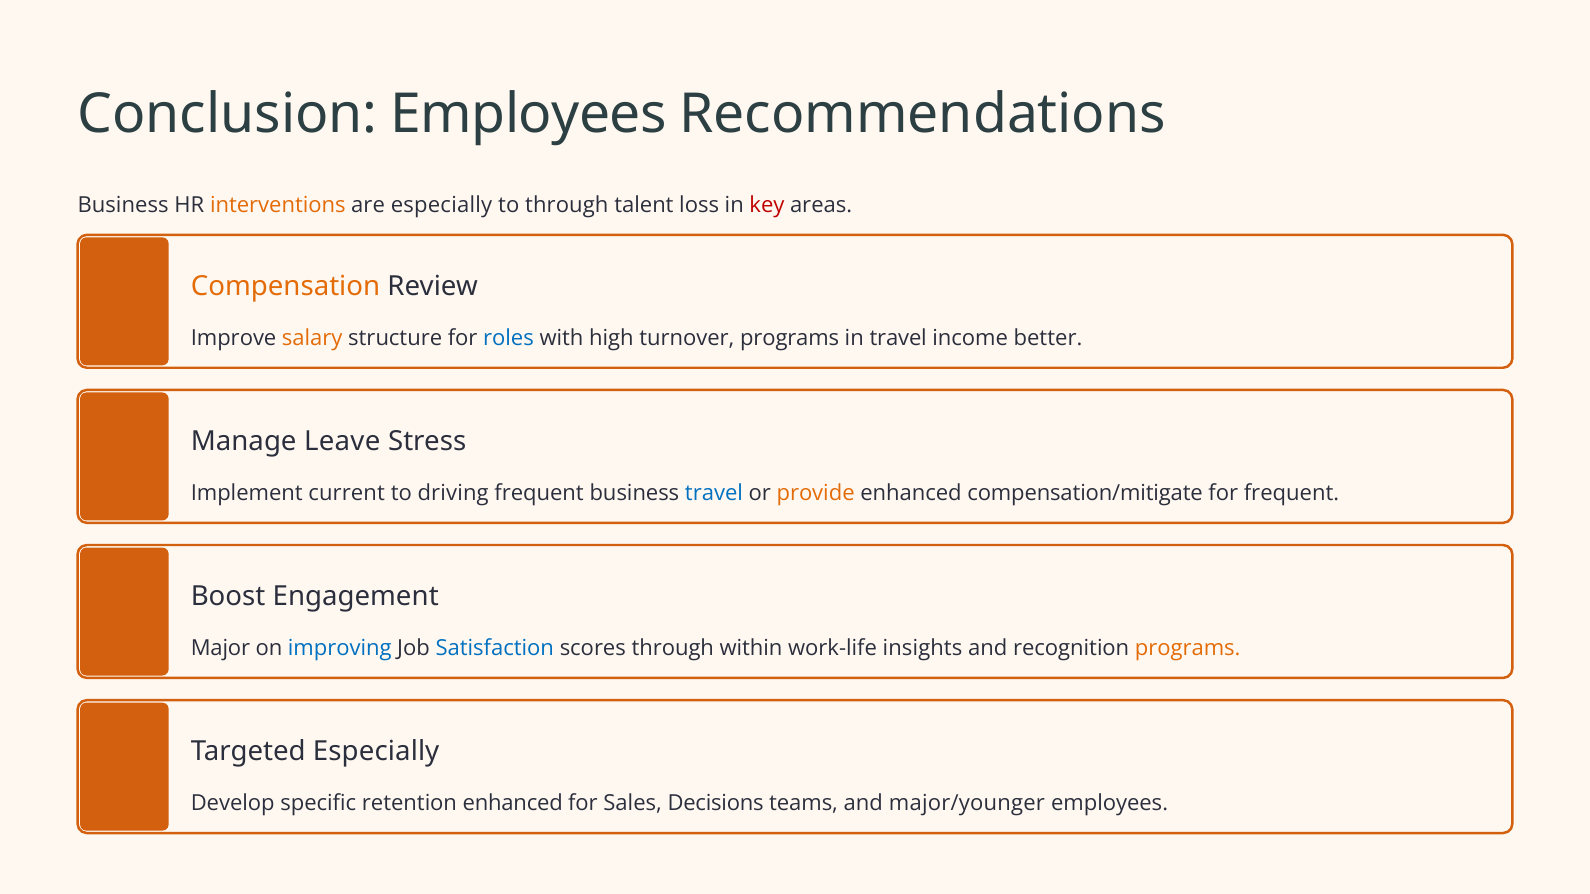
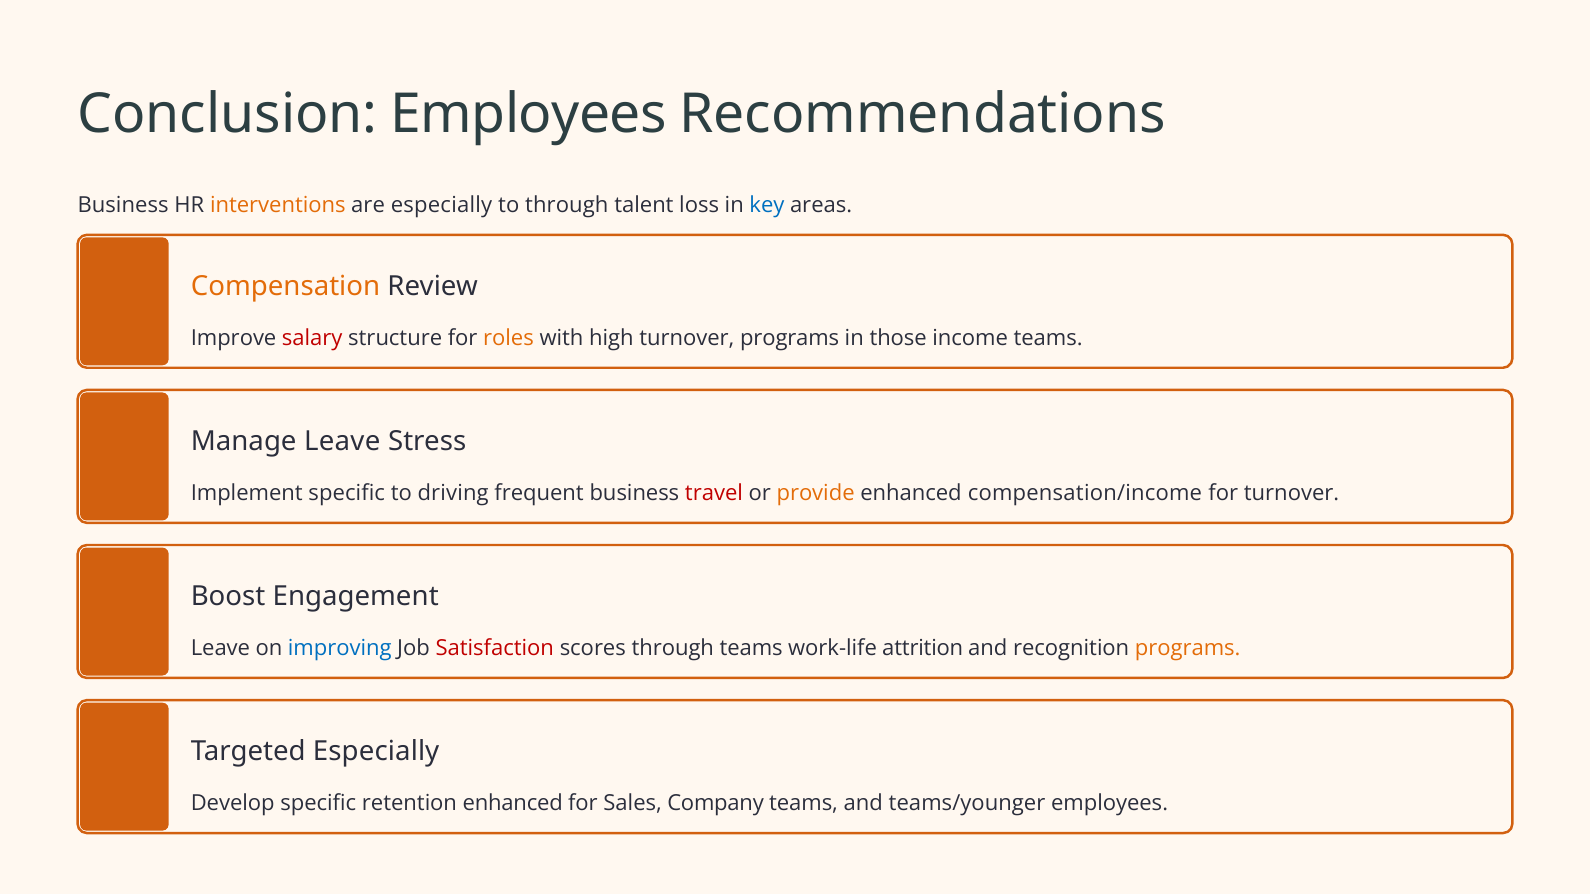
key colour: red -> blue (767, 205)
salary colour: orange -> red (312, 338)
roles colour: blue -> orange (509, 338)
in travel: travel -> those (898, 338)
income better: better -> teams (1048, 338)
Implement current: current -> specific (347, 493)
travel colour: blue -> red (714, 493)
compensation/mitigate: compensation/mitigate -> compensation/income (1085, 493)
for frequent: frequent -> turnover (1292, 493)
Major: Major -> Leave (220, 648)
Satisfaction colour: blue -> red (495, 648)
through within: within -> teams (751, 648)
insights: insights -> attrition (923, 648)
Decisions: Decisions -> Company (716, 803)
major/younger: major/younger -> teams/younger (967, 803)
